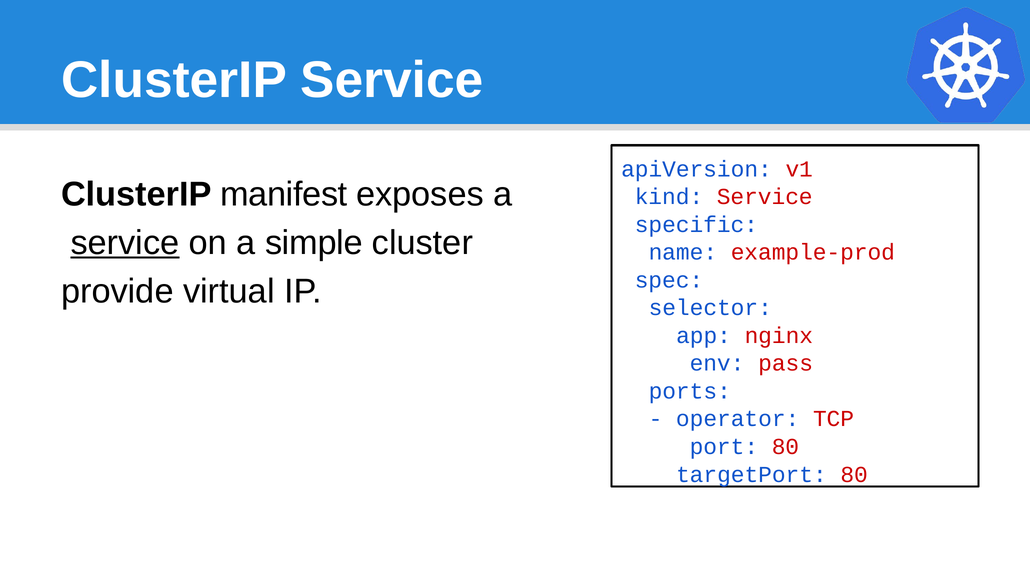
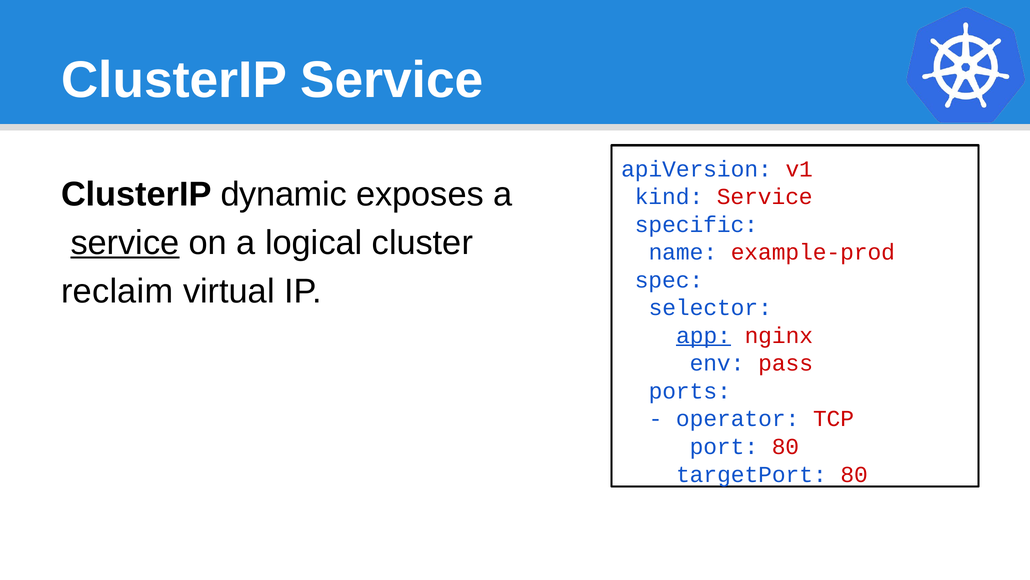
manifest: manifest -> dynamic (284, 194)
simple: simple -> logical (314, 243)
provide: provide -> reclaim (117, 291)
app underline: none -> present (704, 335)
